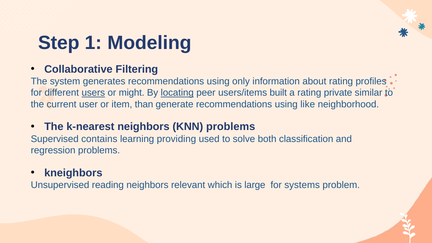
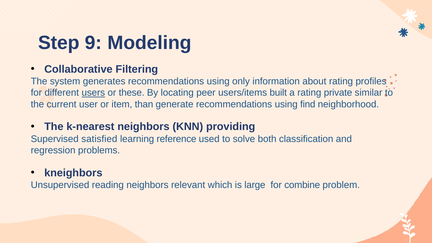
1: 1 -> 9 (93, 43)
might: might -> these (132, 93)
locating underline: present -> none (177, 93)
like: like -> find (308, 104)
KNN problems: problems -> providing (231, 127)
contains: contains -> satisfied (99, 139)
providing: providing -> reference (177, 139)
systems: systems -> combine (302, 185)
